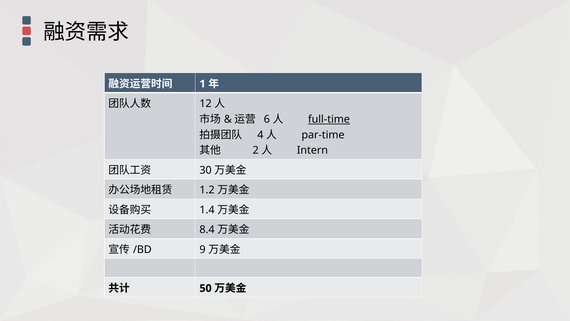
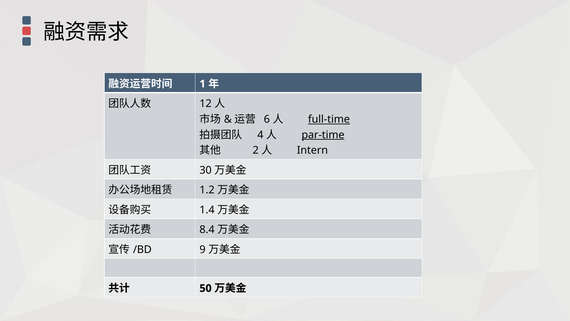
par-time underline: none -> present (323, 135)
